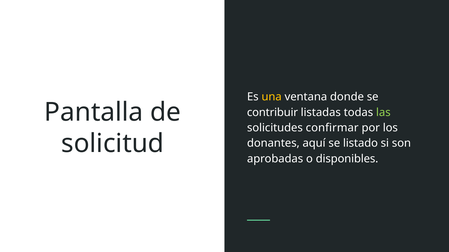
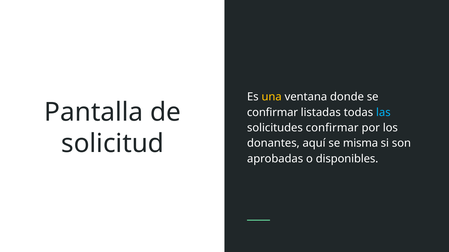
contribuir: contribuir -> confirmar (272, 113)
las colour: light green -> light blue (383, 113)
listado: listado -> misma (361, 144)
